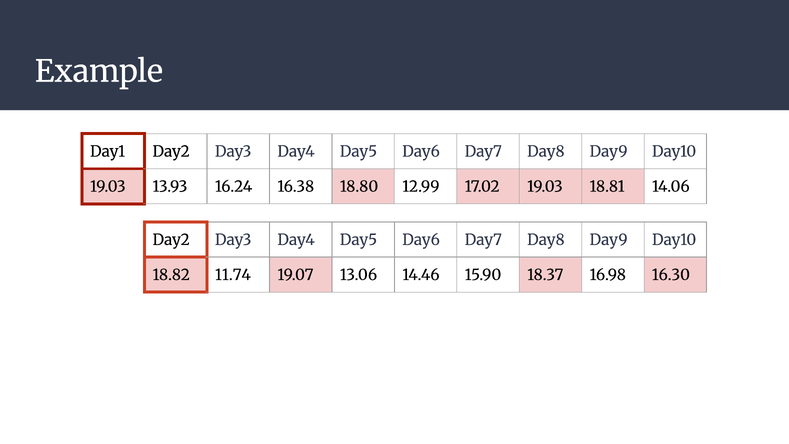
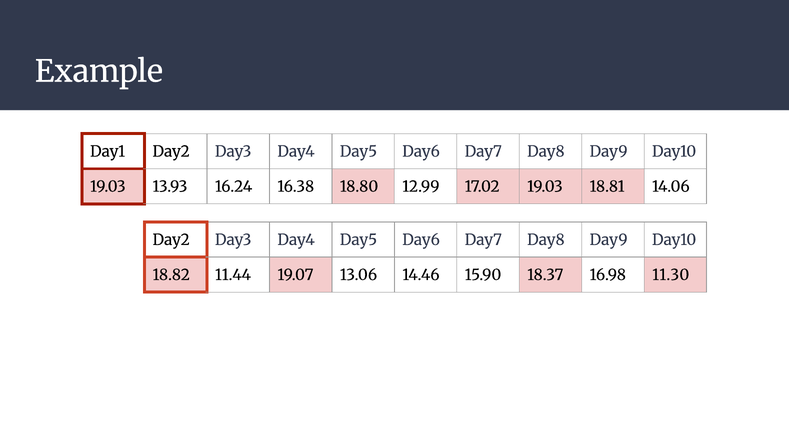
11.74: 11.74 -> 11.44 (233, 275)
16.30: 16.30 -> 11.30 (671, 275)
